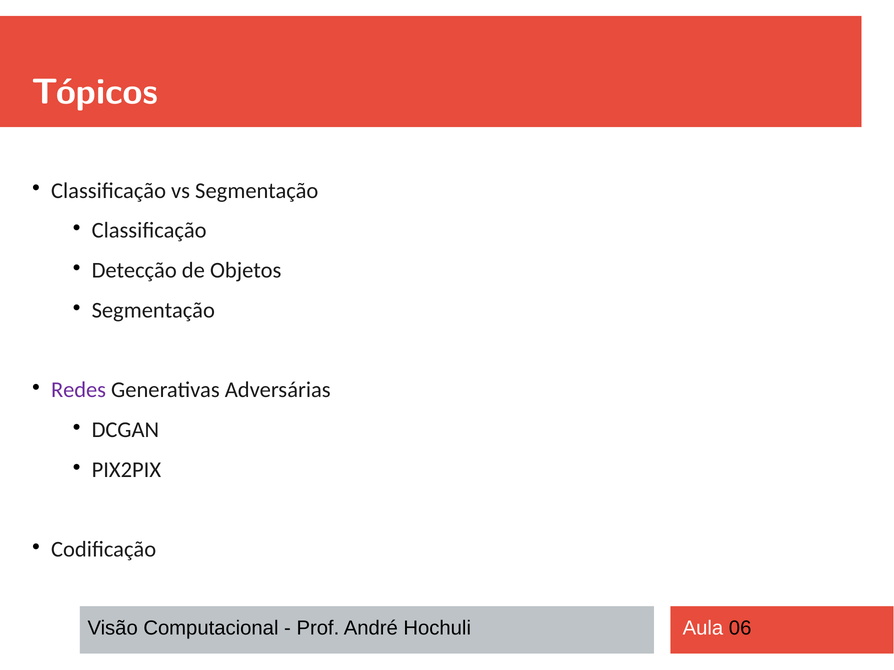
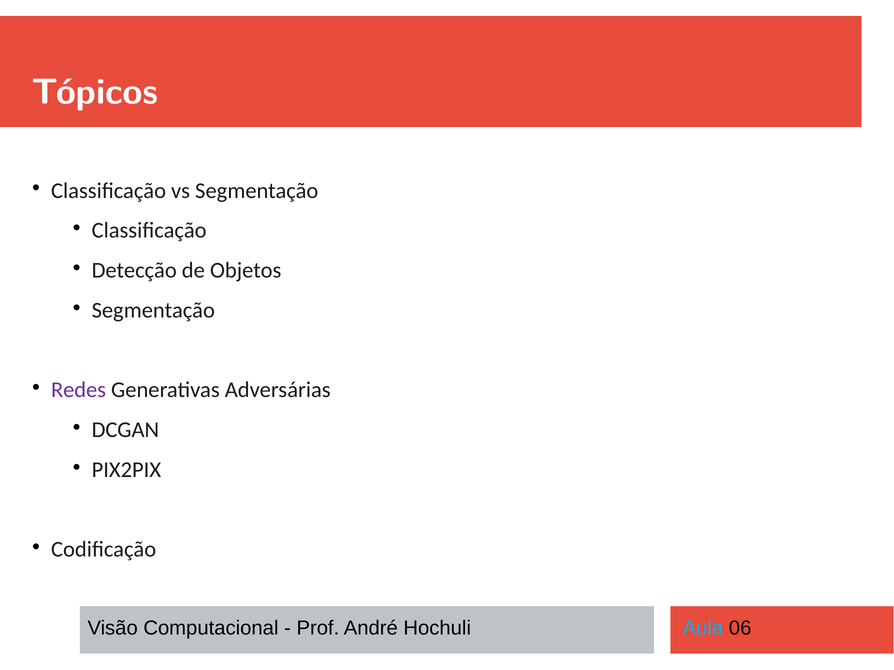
Aula colour: white -> light blue (703, 628)
